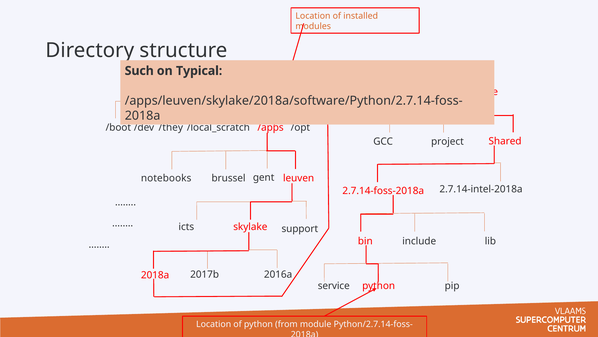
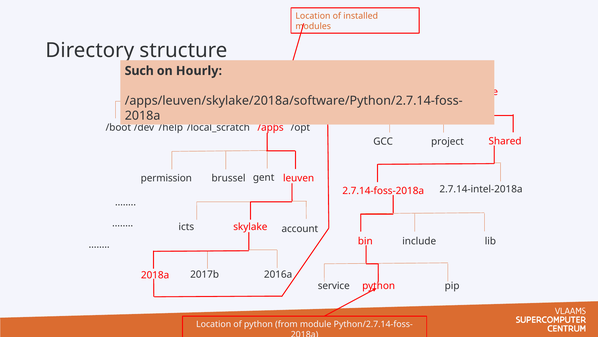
Typical: Typical -> Hourly (199, 71)
/they: /they -> /help (171, 127)
notebooks: notebooks -> permission (166, 178)
support: support -> account (300, 228)
